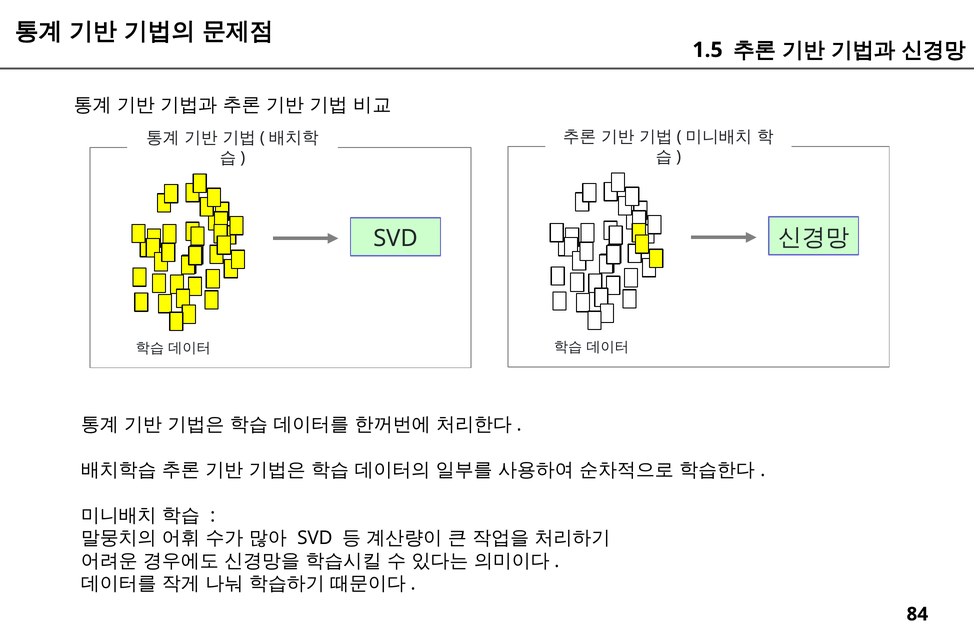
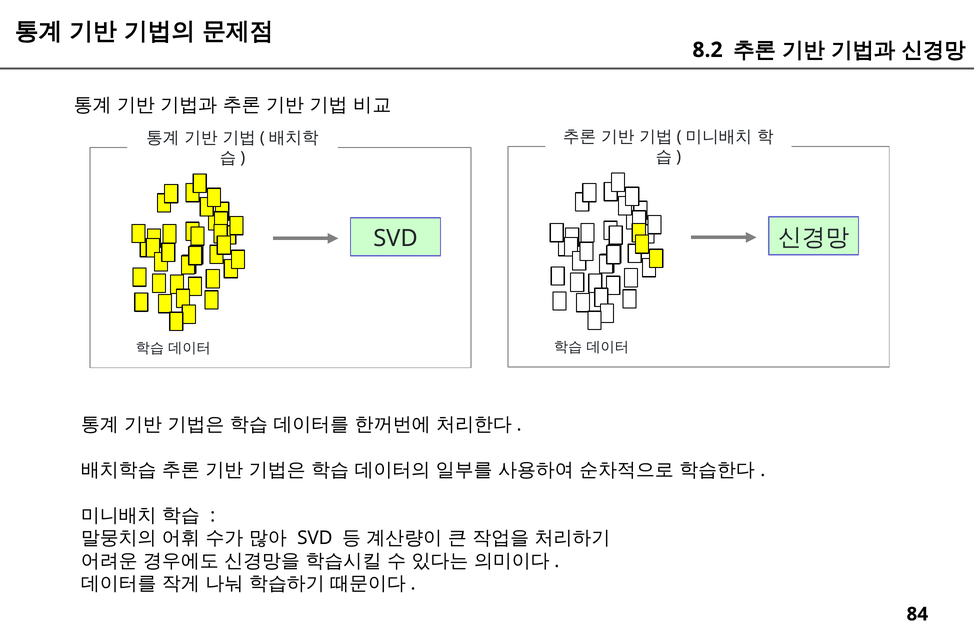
1.5: 1.5 -> 8.2 (708, 50)
